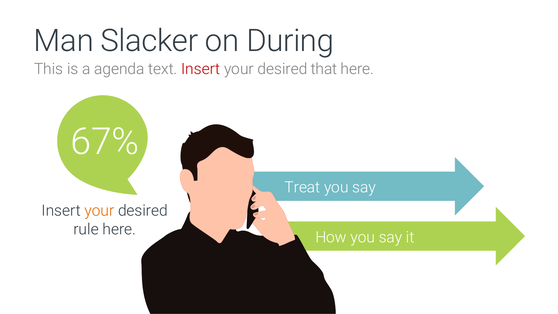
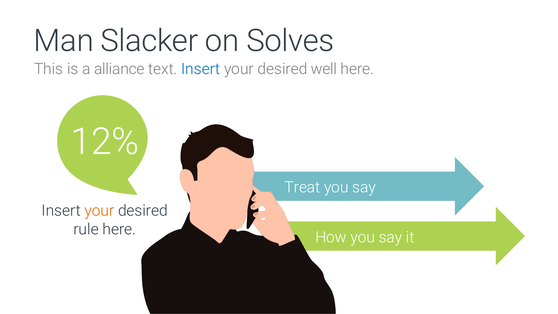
During: During -> Solves (290, 41)
agenda: agenda -> alliance (119, 69)
Insert colour: red -> blue (201, 69)
that: that -> well (324, 69)
67%: 67% -> 12% (105, 142)
